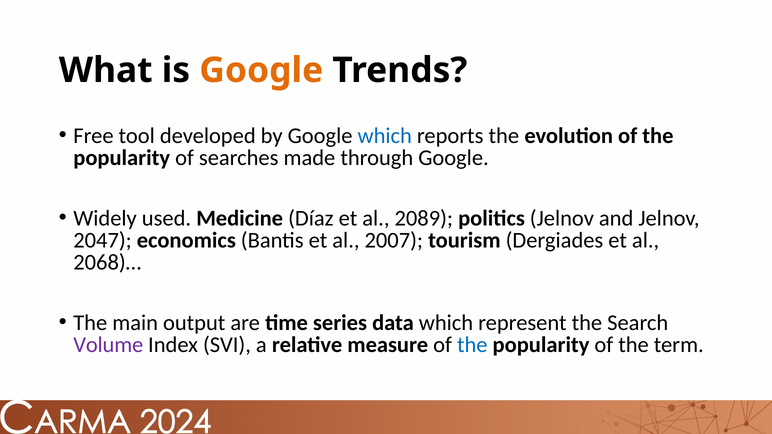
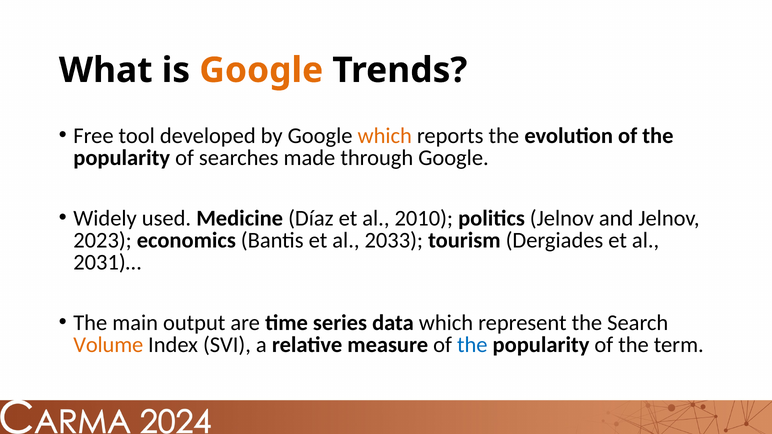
which colour: blue -> orange (385, 136)
2089: 2089 -> 2010 (424, 219)
2047: 2047 -> 2023 (103, 241)
2007: 2007 -> 2033 (394, 241)
2068)…: 2068)… -> 2031)… (107, 262)
Volume colour: purple -> orange (108, 345)
